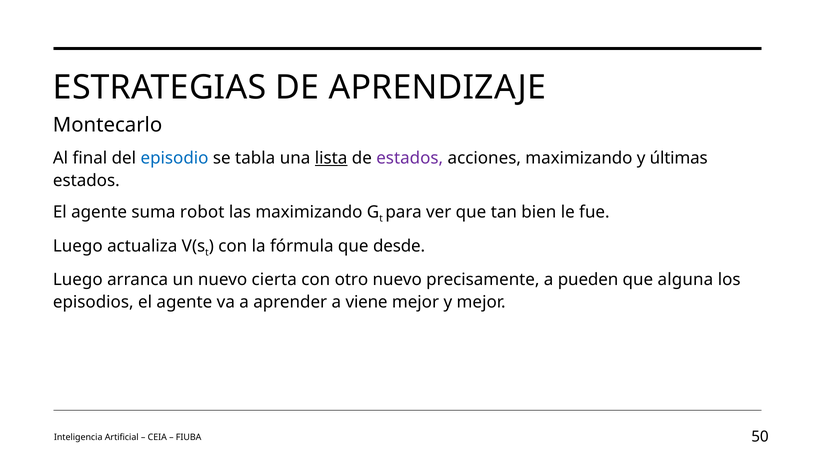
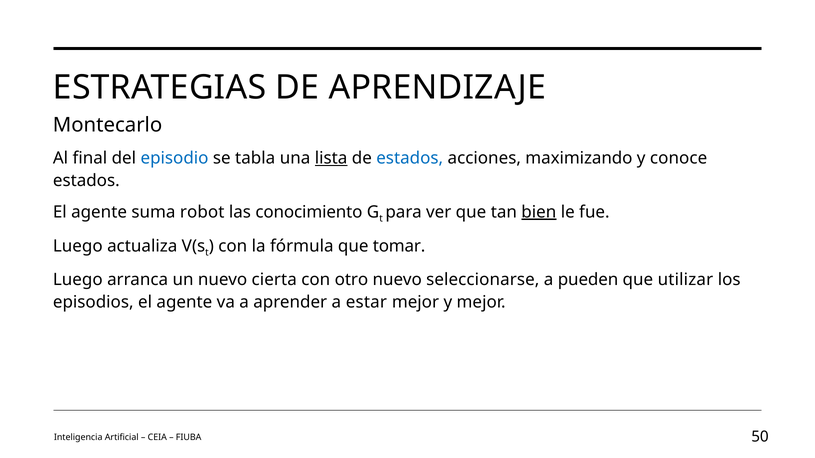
estados colour: purple -> blue (410, 159)
últimas: últimas -> conoce (679, 159)
las maximizando: maximizando -> conocimiento (309, 212)
bien underline: none -> present (539, 212)
desde: desde -> tomar (399, 246)
precisamente: precisamente -> seleccionarse (483, 280)
alguna: alguna -> utilizar (685, 280)
viene: viene -> estar (366, 302)
